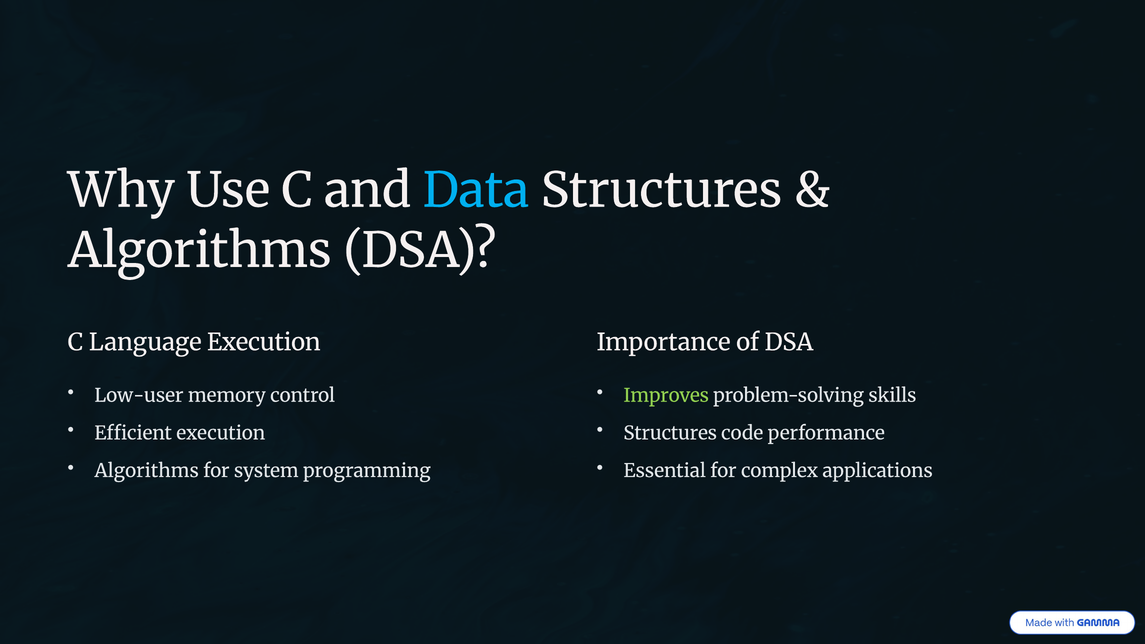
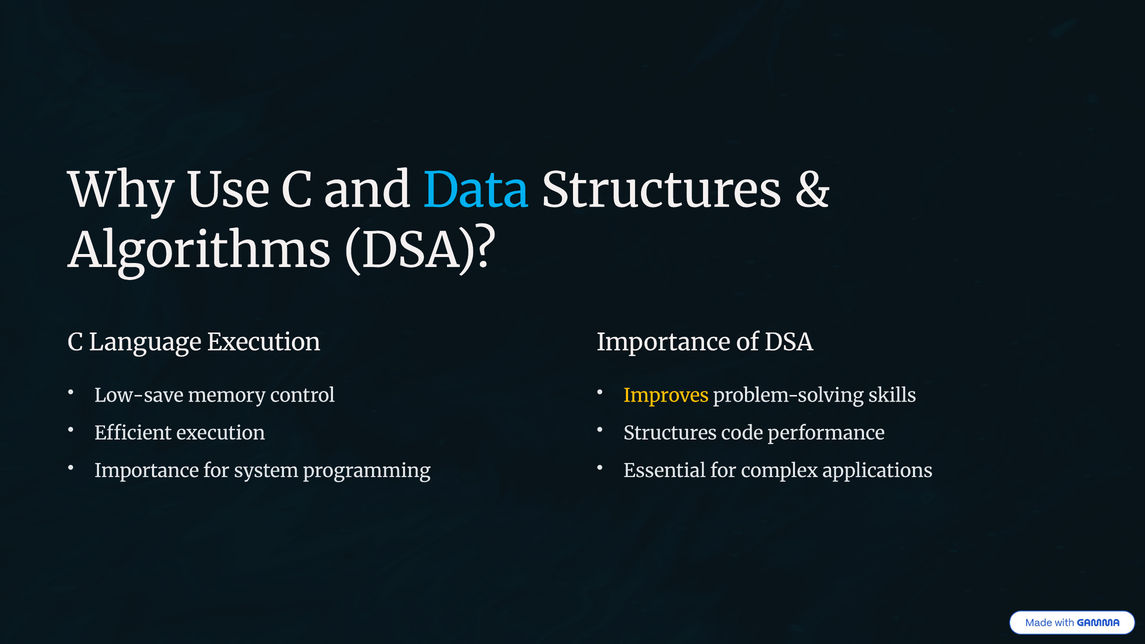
Low-user: Low-user -> Low-save (139, 396)
Improves colour: light green -> yellow (666, 396)
Algorithms: Algorithms -> Importance (147, 471)
